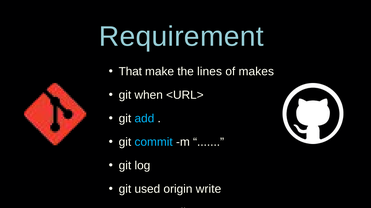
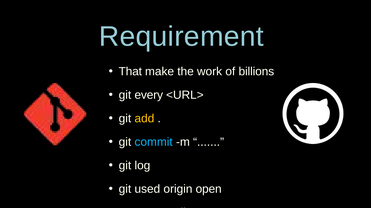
lines: lines -> work (210, 72)
makes: makes -> billions (256, 72)
when: when -> every (149, 95)
add colour: light blue -> yellow (144, 119)
write: write -> open (209, 190)
